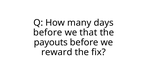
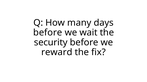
that: that -> wait (88, 33)
payouts: payouts -> security (51, 43)
